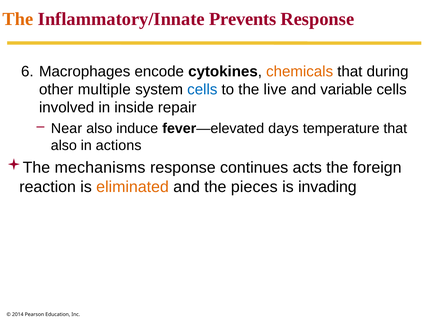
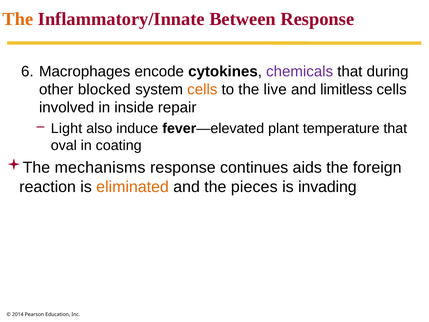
Prevents: Prevents -> Between (243, 19)
chemicals colour: orange -> purple (300, 71)
multiple: multiple -> blocked (104, 89)
cells colour: blue -> orange (202, 89)
variable: variable -> limitless (346, 89)
Near: Near -> Light (66, 128)
days: days -> plant (284, 128)
also: also -> oval (64, 145)
actions: actions -> coating (119, 145)
acts: acts -> aids (307, 167)
